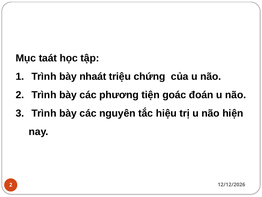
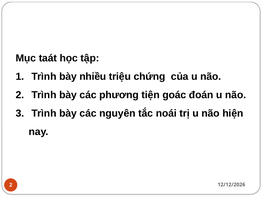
nhaát: nhaát -> nhiều (93, 76)
hiệu: hiệu -> noái (166, 113)
